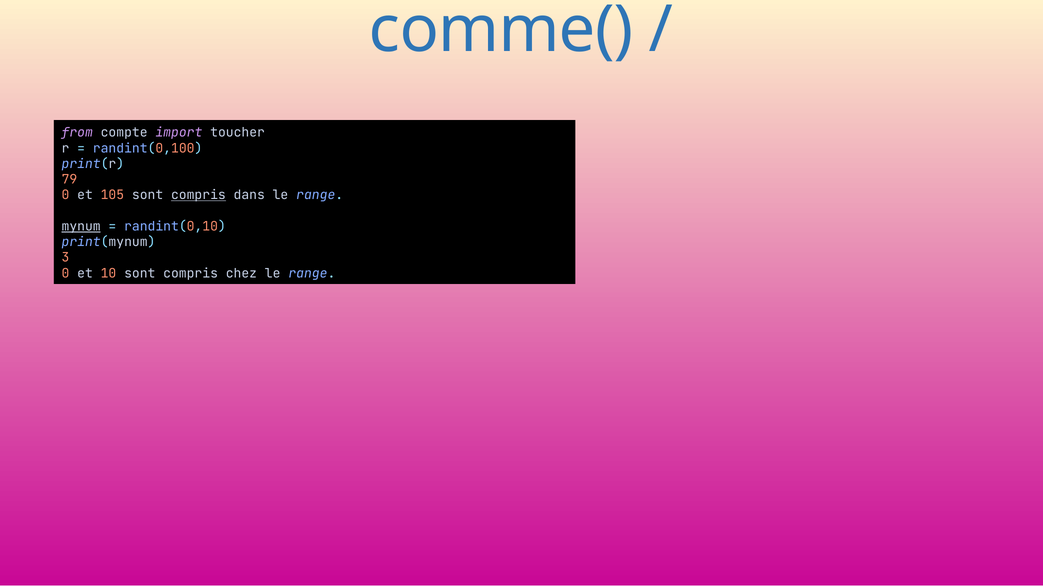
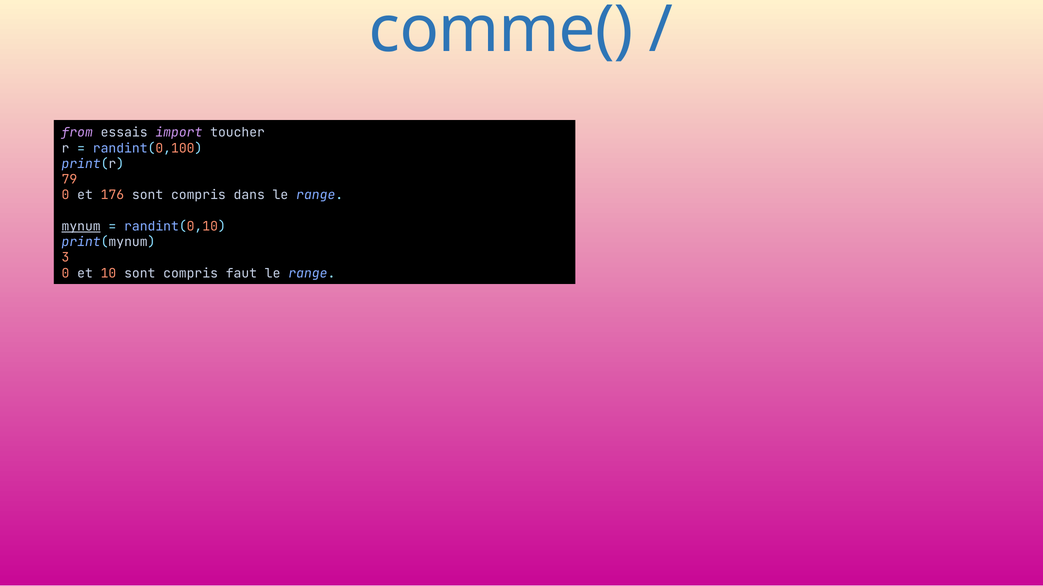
compte: compte -> essais (124, 133)
105: 105 -> 176 (112, 195)
compris underline: present -> none (198, 195)
chez: chez -> faut (241, 274)
